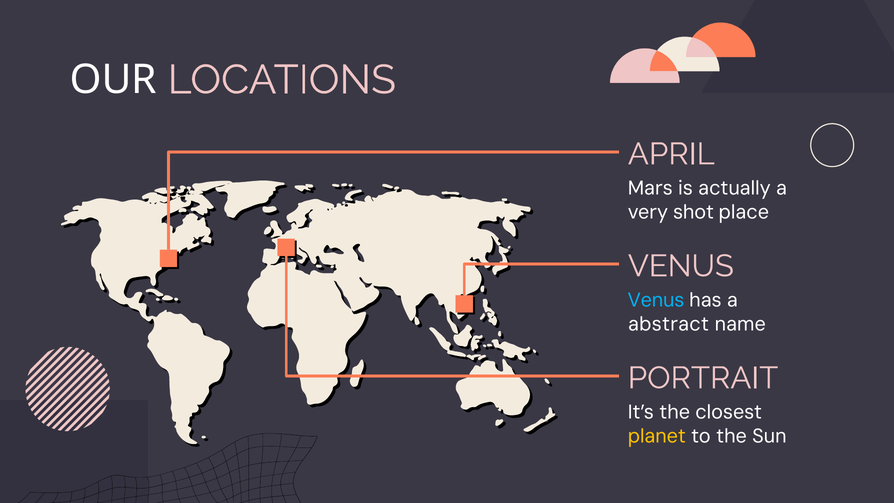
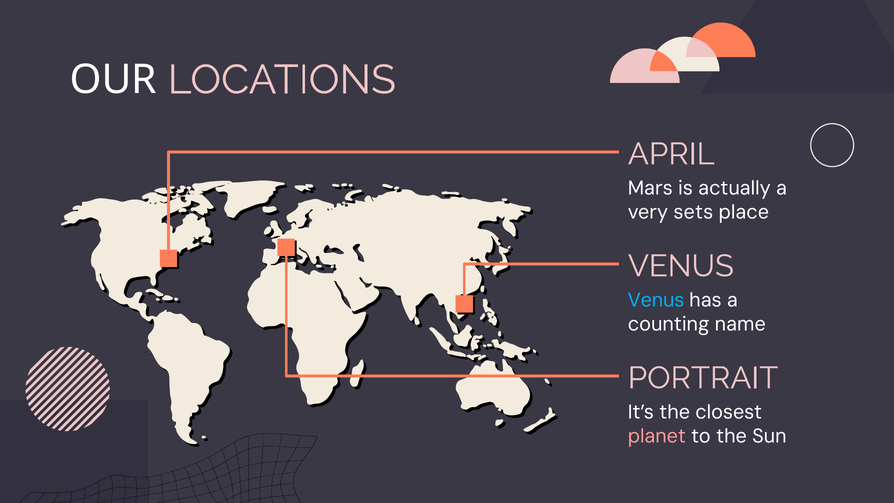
shot: shot -> sets (693, 212)
abstract: abstract -> counting (669, 324)
planet colour: yellow -> pink (657, 436)
